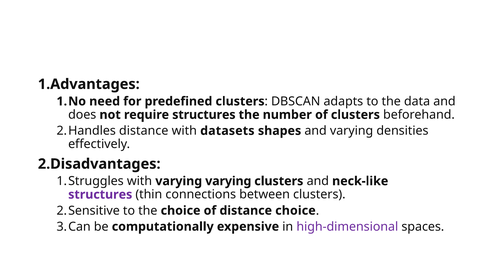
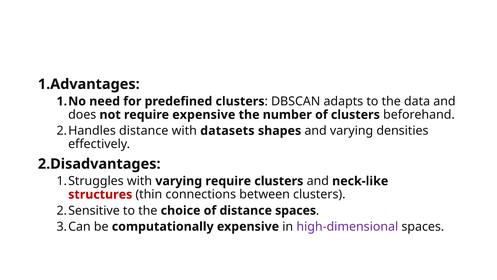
require structures: structures -> expensive (204, 115)
varying varying: varying -> require (228, 181)
structures colour: purple -> red (100, 194)
distance choice: choice -> spaces (296, 210)
